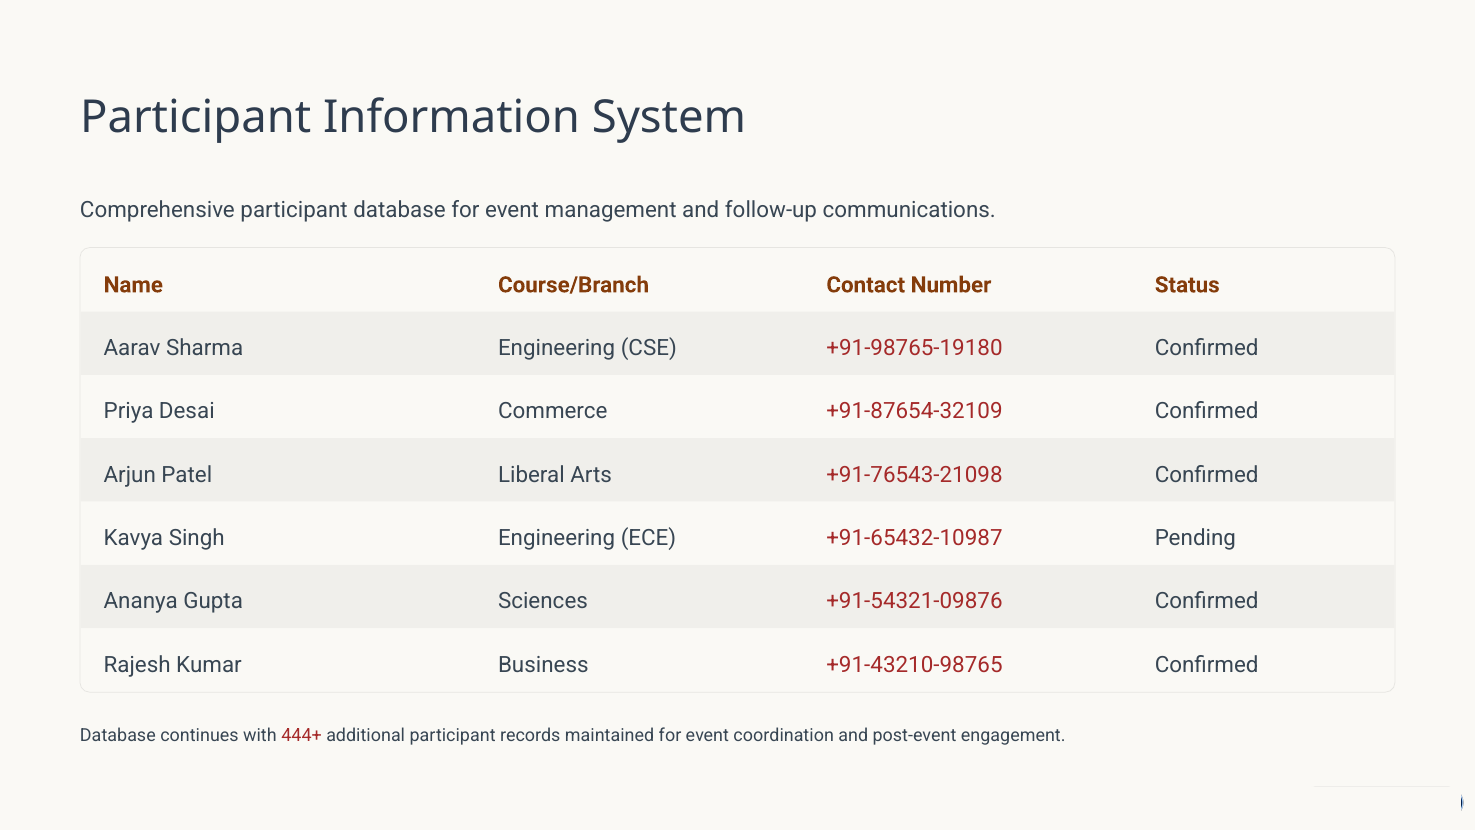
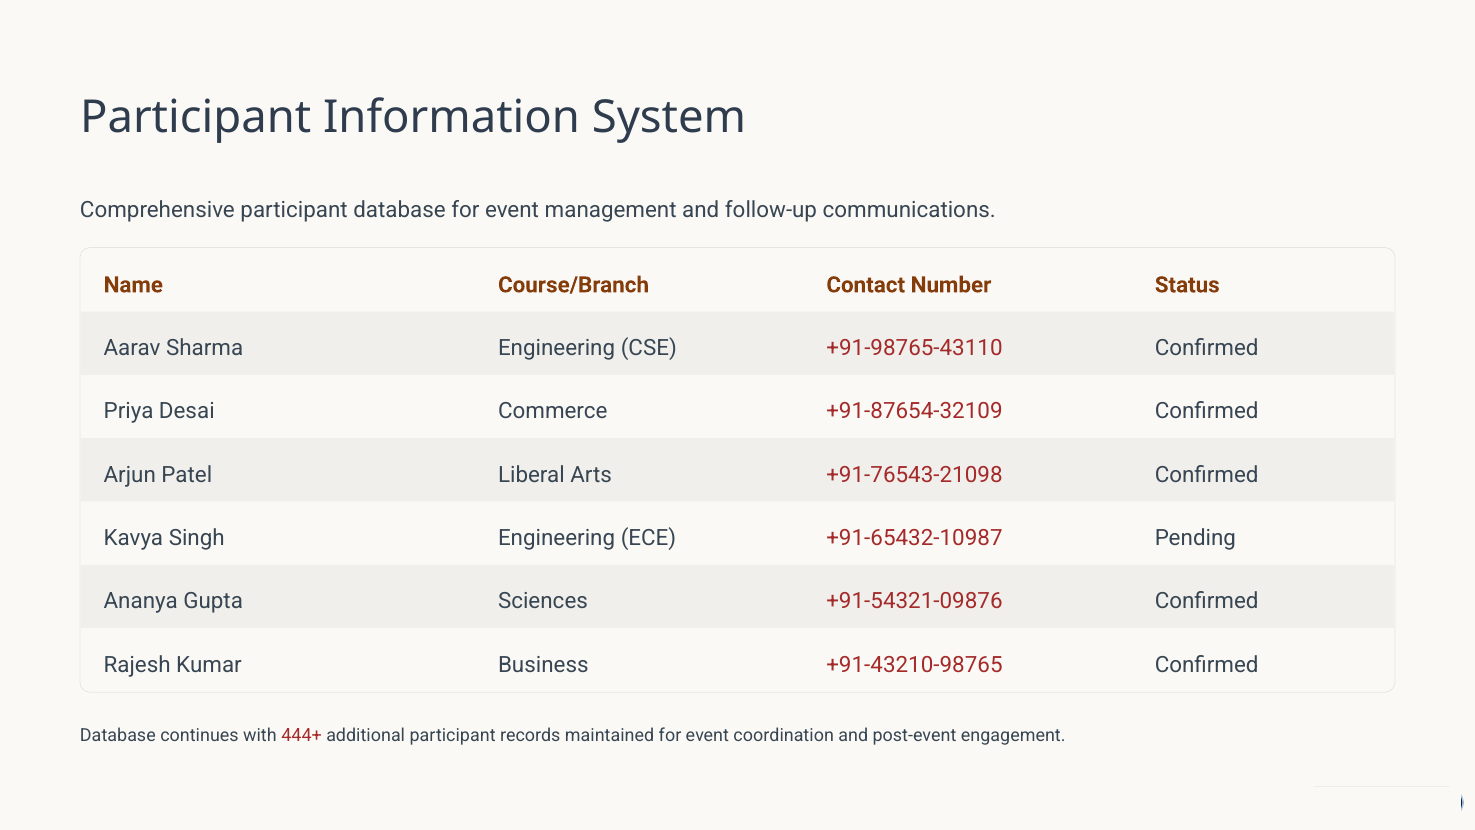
+91-98765-19180: +91-98765-19180 -> +91-98765-43110 (914, 348)
